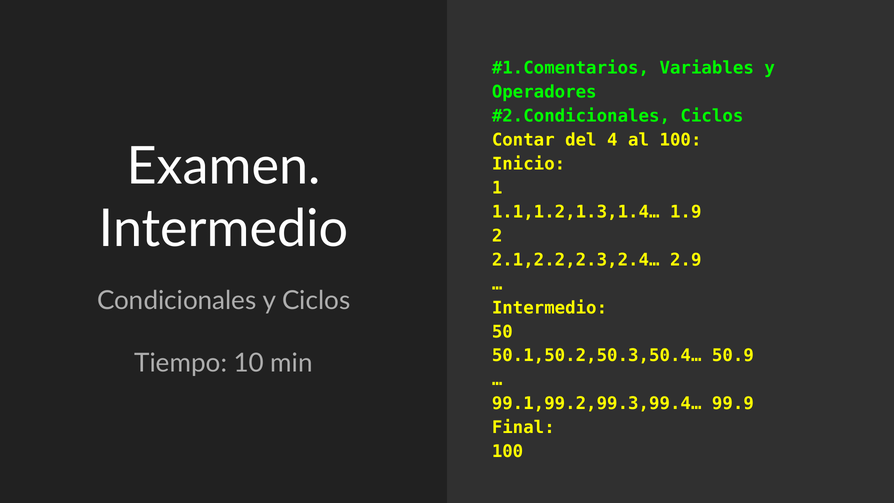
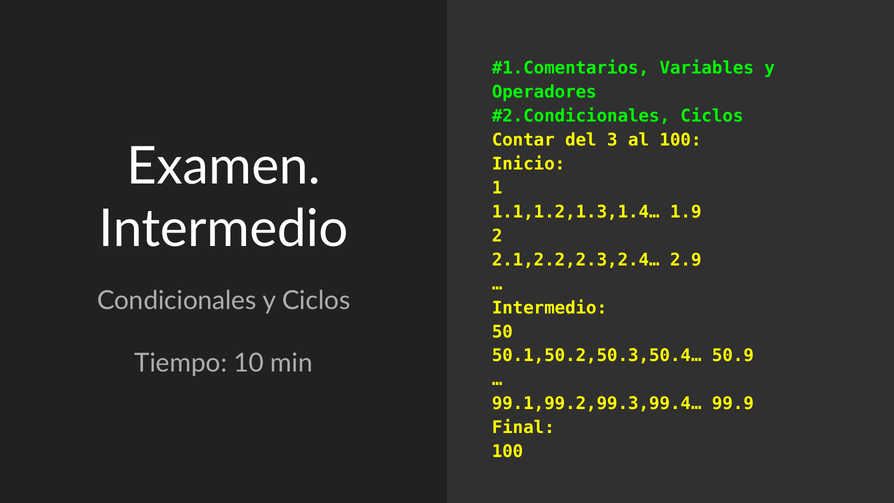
4: 4 -> 3 (612, 140)
